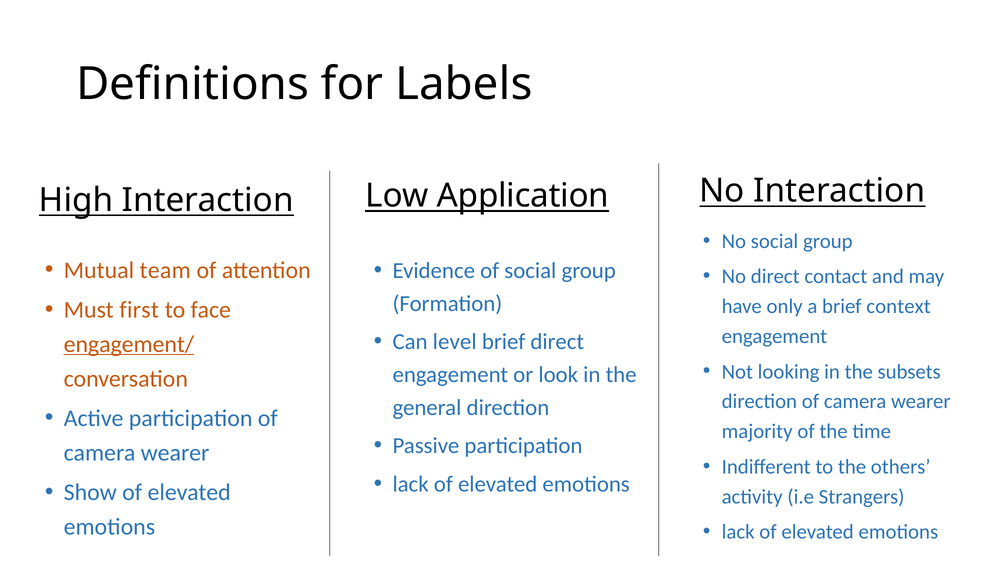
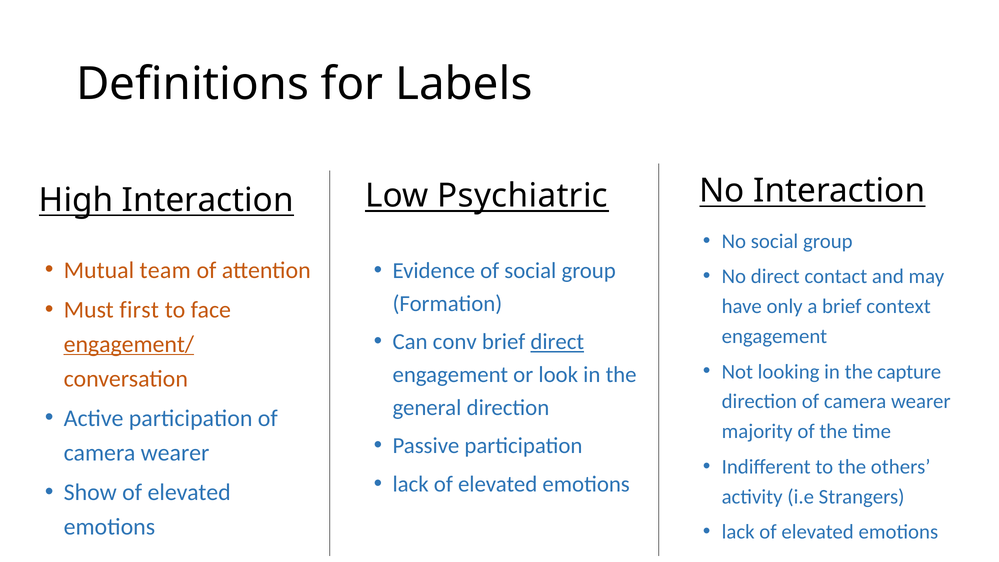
Application: Application -> Psychiatric (523, 196)
level: level -> conv (455, 342)
direct underline: none -> present (557, 342)
subsets: subsets -> capture (909, 372)
